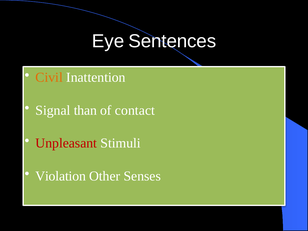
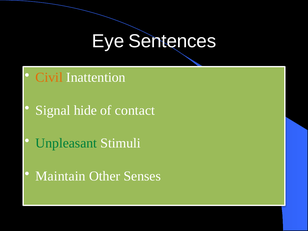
than: than -> hide (85, 110)
Unpleasant colour: red -> green (66, 143)
Violation: Violation -> Maintain (60, 176)
